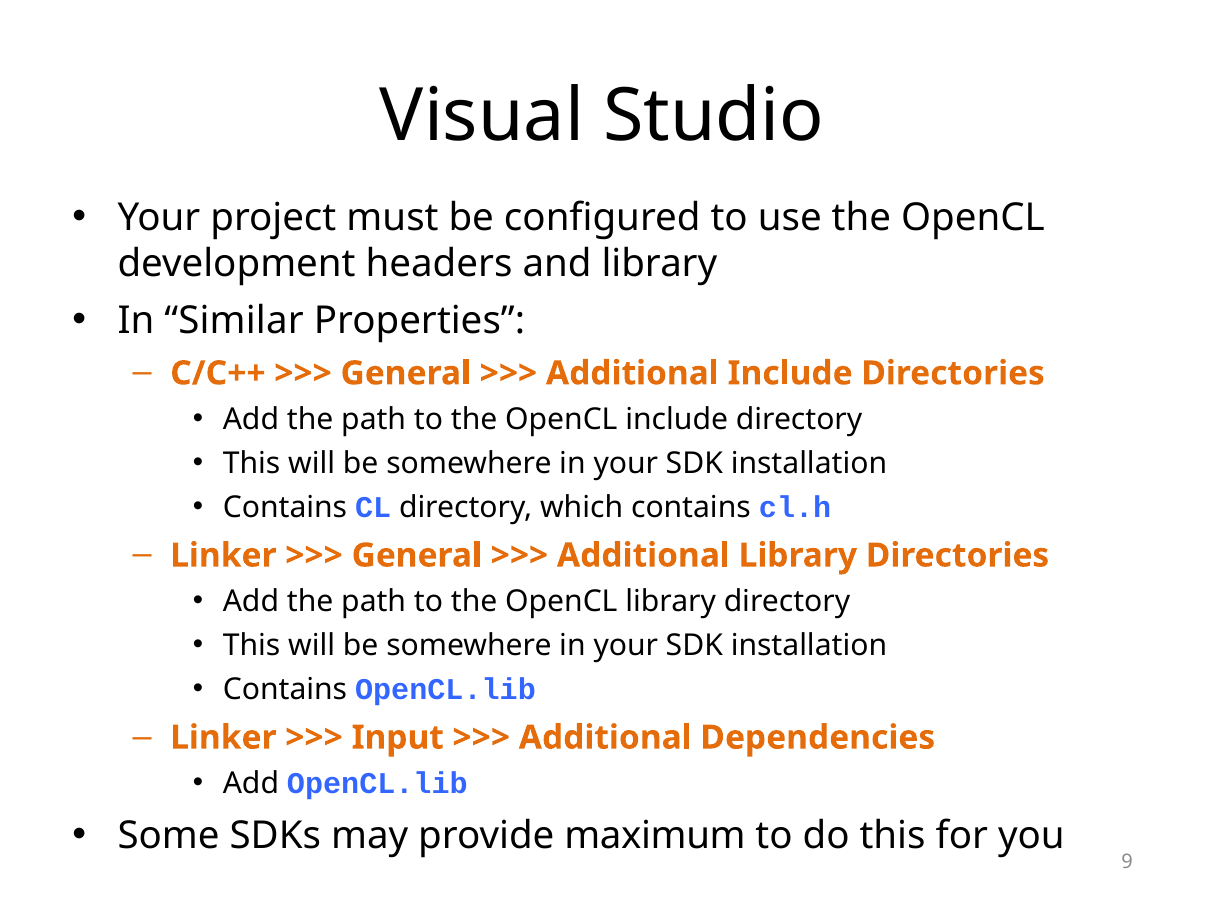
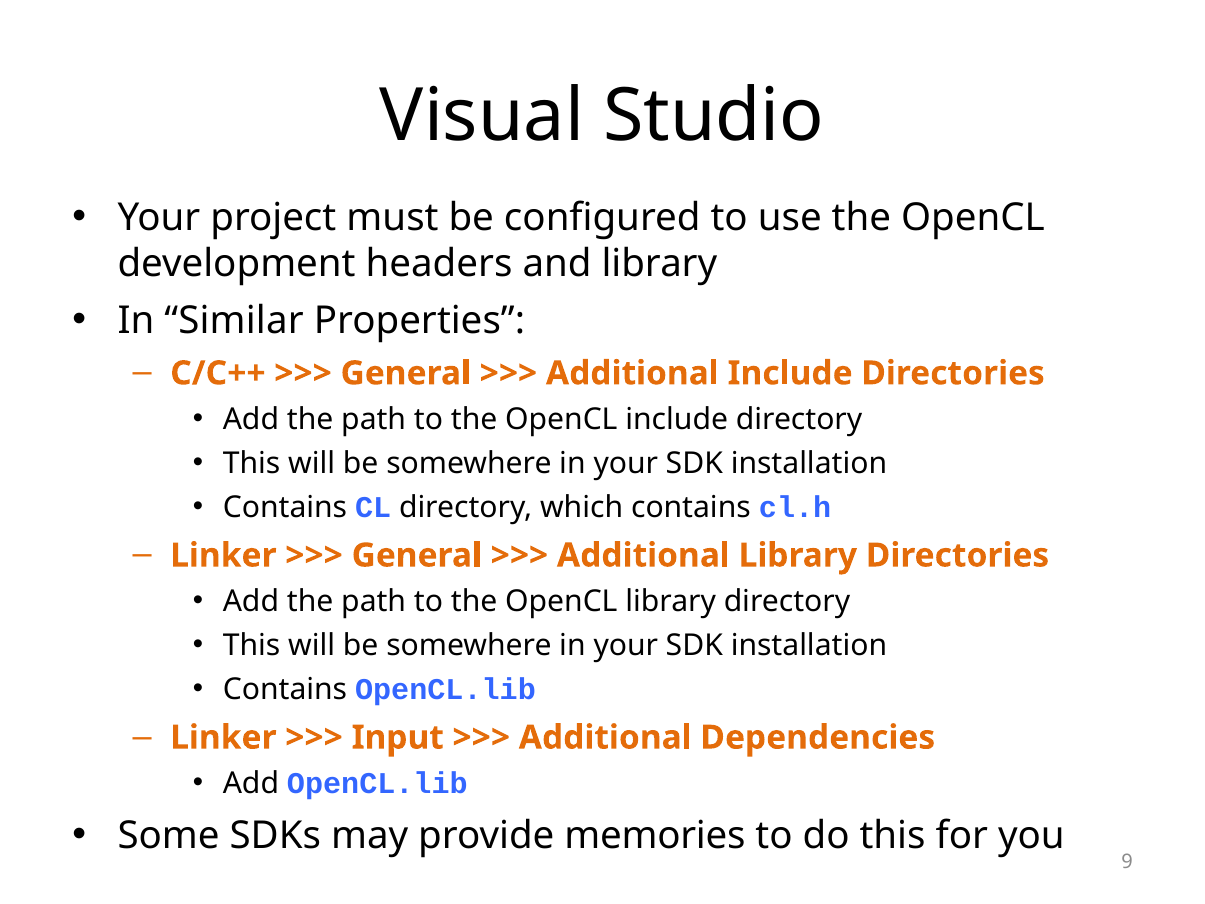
maximum: maximum -> memories (655, 836)
